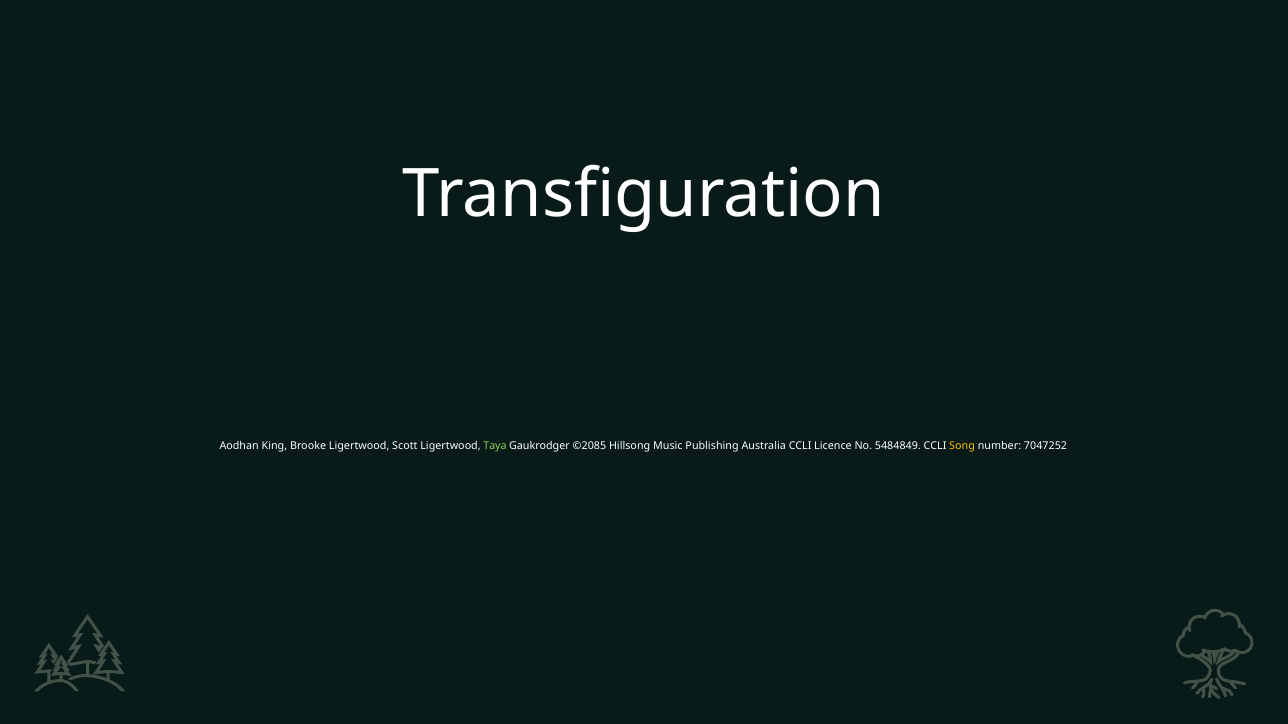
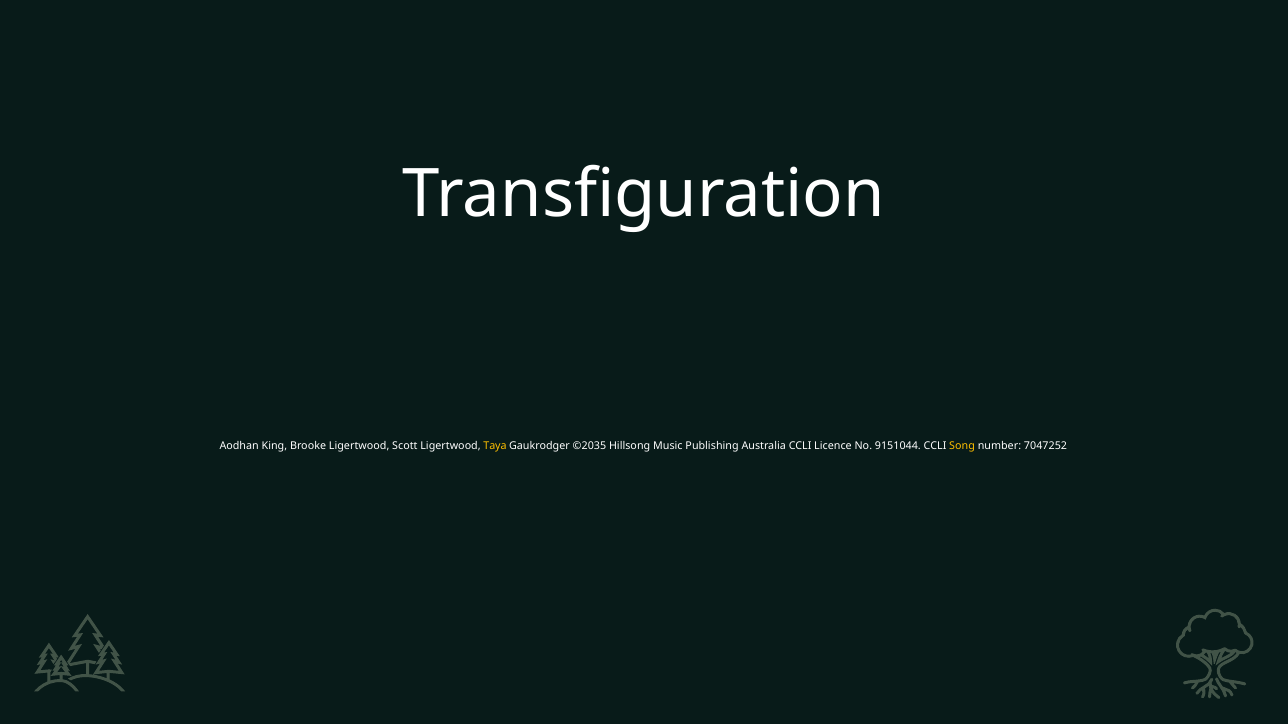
Taya colour: light green -> yellow (495, 447)
©2085: ©2085 -> ©2035 (589, 447)
5484849: 5484849 -> 9151044 (898, 447)
